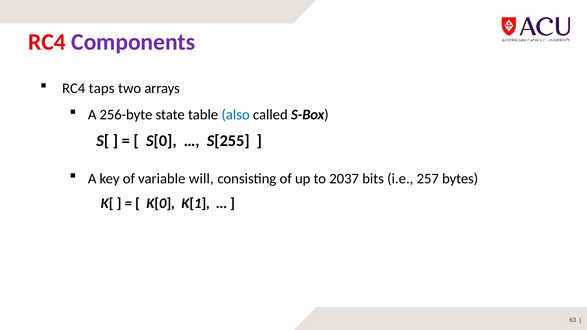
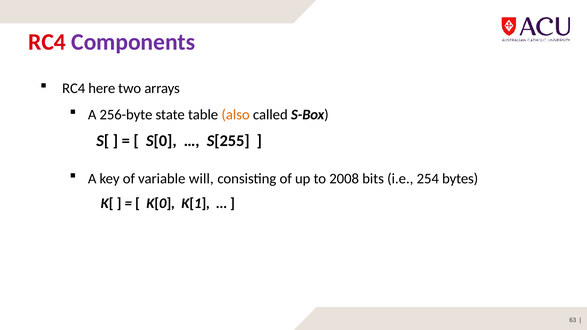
taps: taps -> here (102, 88)
also colour: blue -> orange (236, 115)
2037: 2037 -> 2008 (344, 179)
257: 257 -> 254 (428, 179)
